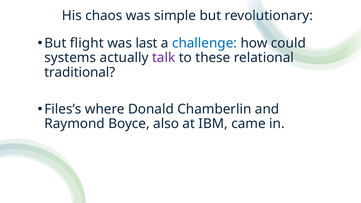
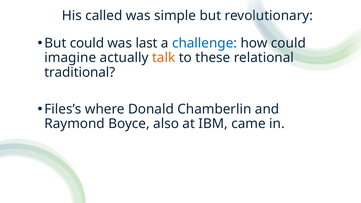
chaos: chaos -> called (104, 16)
But flight: flight -> could (87, 43)
systems: systems -> imagine (70, 58)
talk colour: purple -> orange (164, 58)
